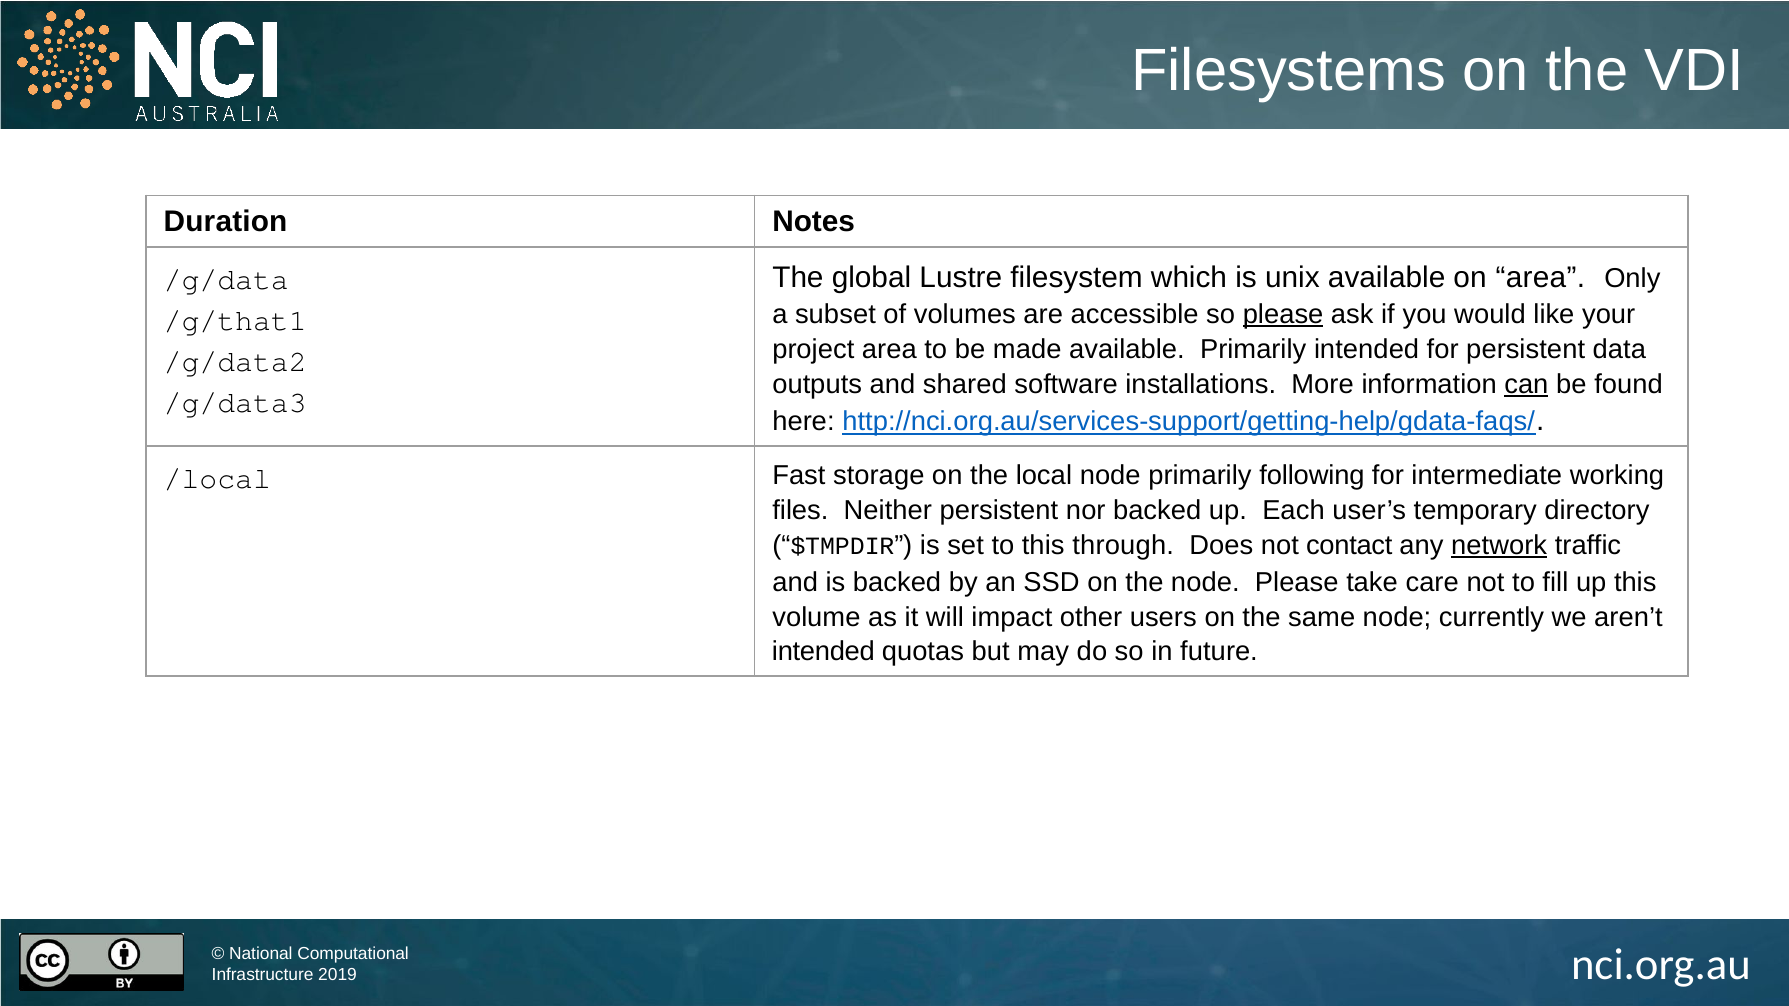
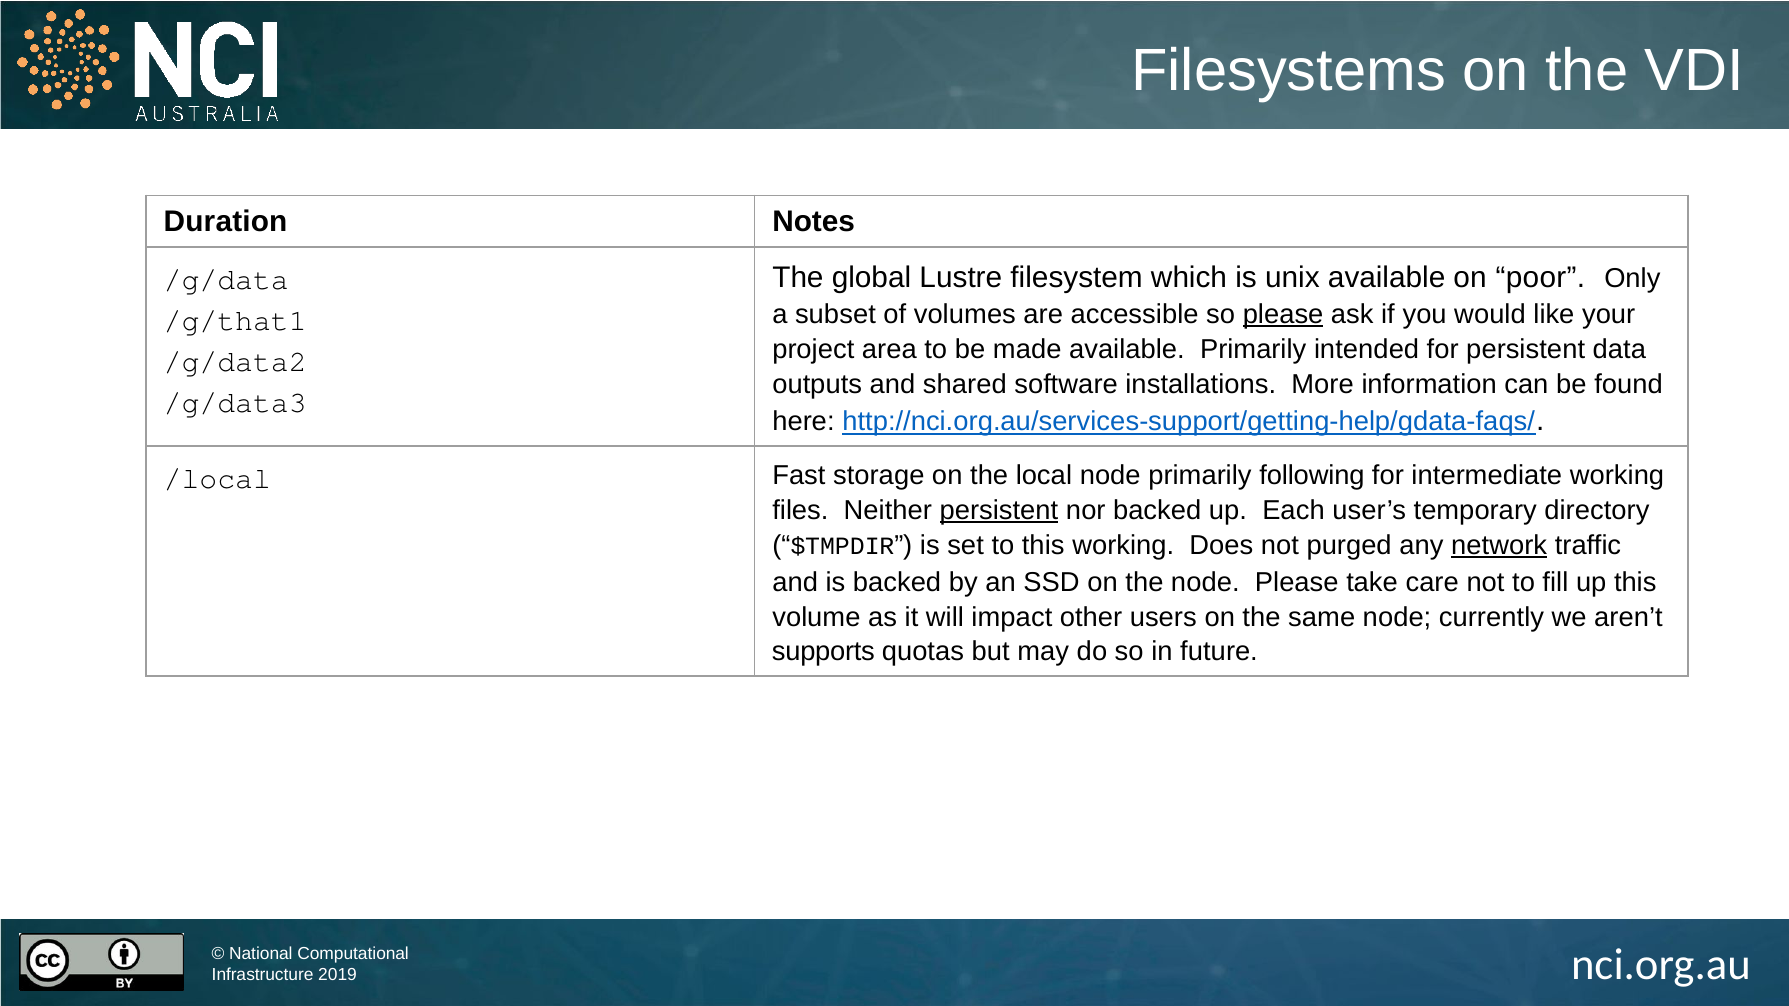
on area: area -> poor (1540, 278)
can underline: present -> none (1526, 384)
persistent underline: none -> present (999, 510)
this through: through -> working (1123, 546)
contact: contact -> purged (1349, 546)
intended: intended -> supports (823, 652)
